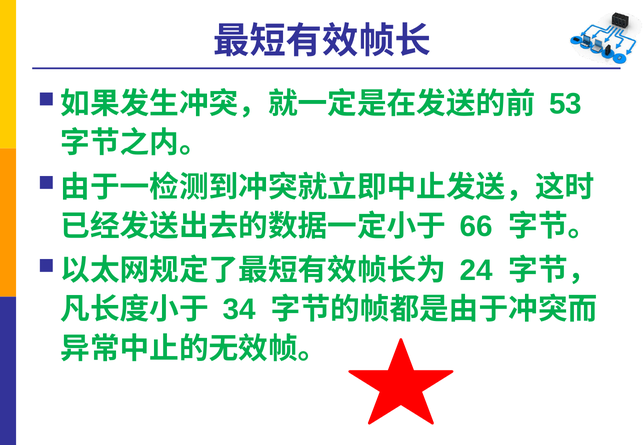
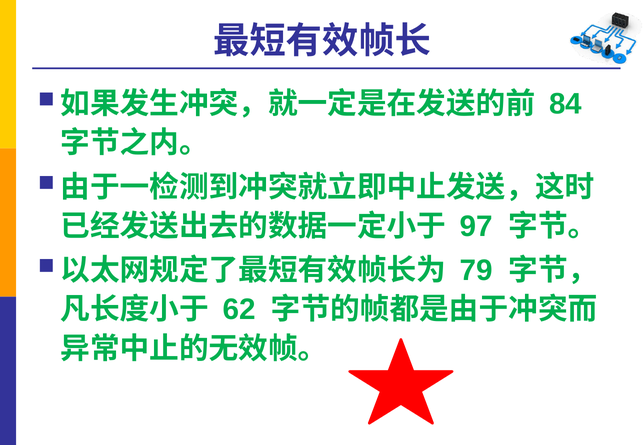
53: 53 -> 84 (566, 104)
66: 66 -> 97 (476, 227)
24: 24 -> 79 (476, 271)
34: 34 -> 62 (239, 310)
